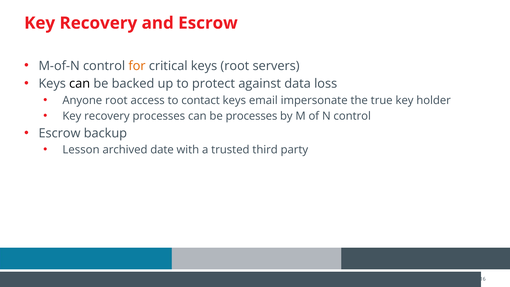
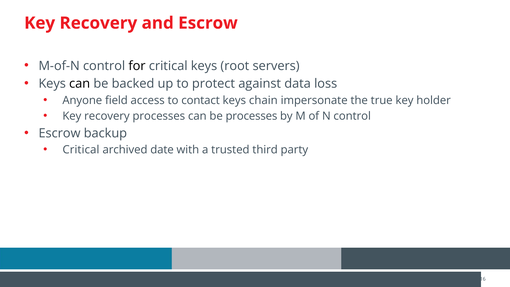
for colour: orange -> black (137, 66)
Anyone root: root -> field (116, 100)
email: email -> chain (263, 100)
Lesson: Lesson -> Critical (81, 150)
